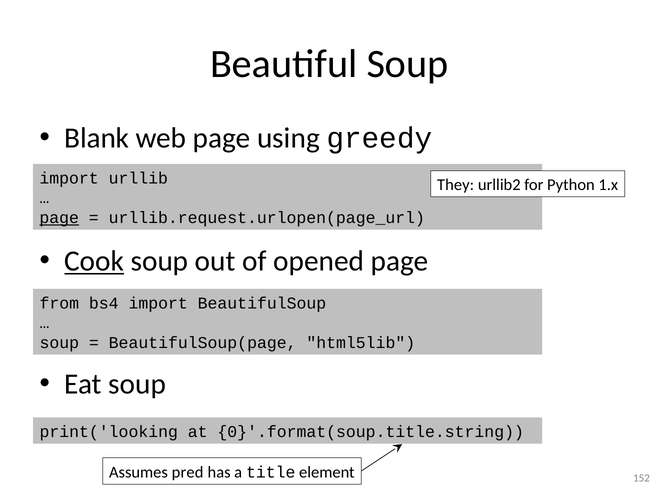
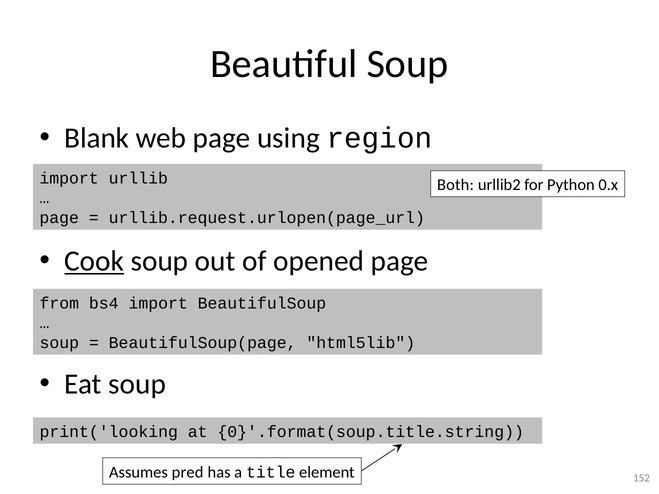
greedy: greedy -> region (379, 138)
They: They -> Both (456, 185)
1.x: 1.x -> 0.x (608, 185)
page underline: present -> none (59, 218)
